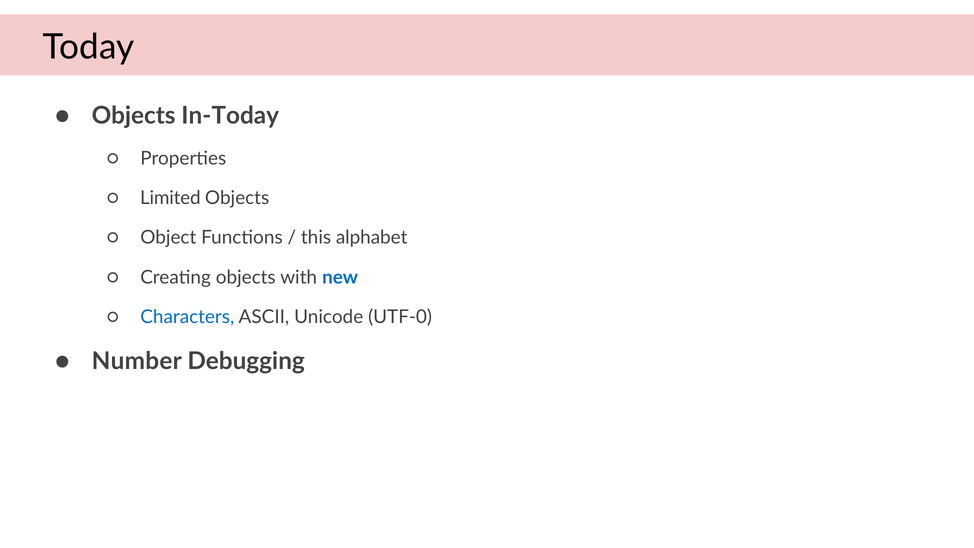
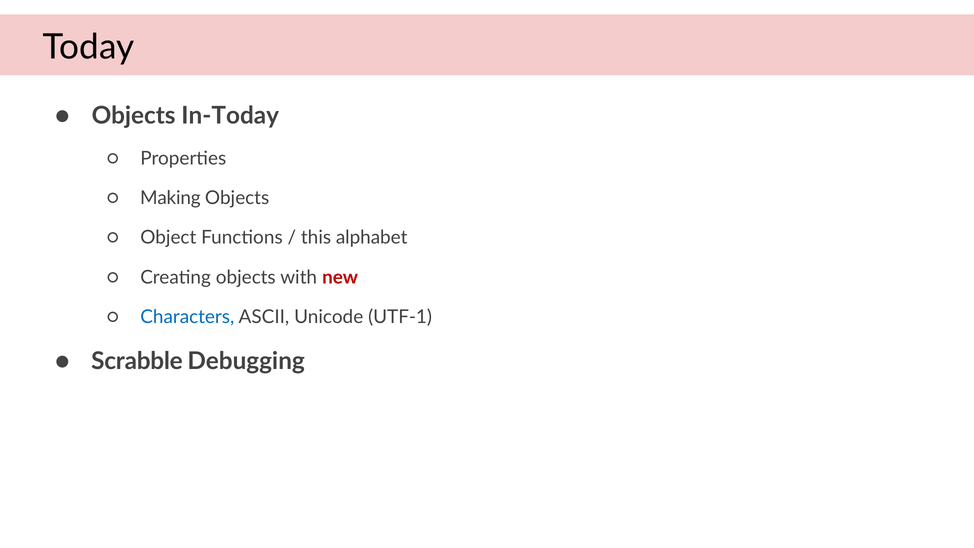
Limited: Limited -> Making (170, 198)
new colour: blue -> red (340, 277)
UTF-0: UTF-0 -> UTF-1 (400, 317)
Number: Number -> Scrabble (137, 361)
